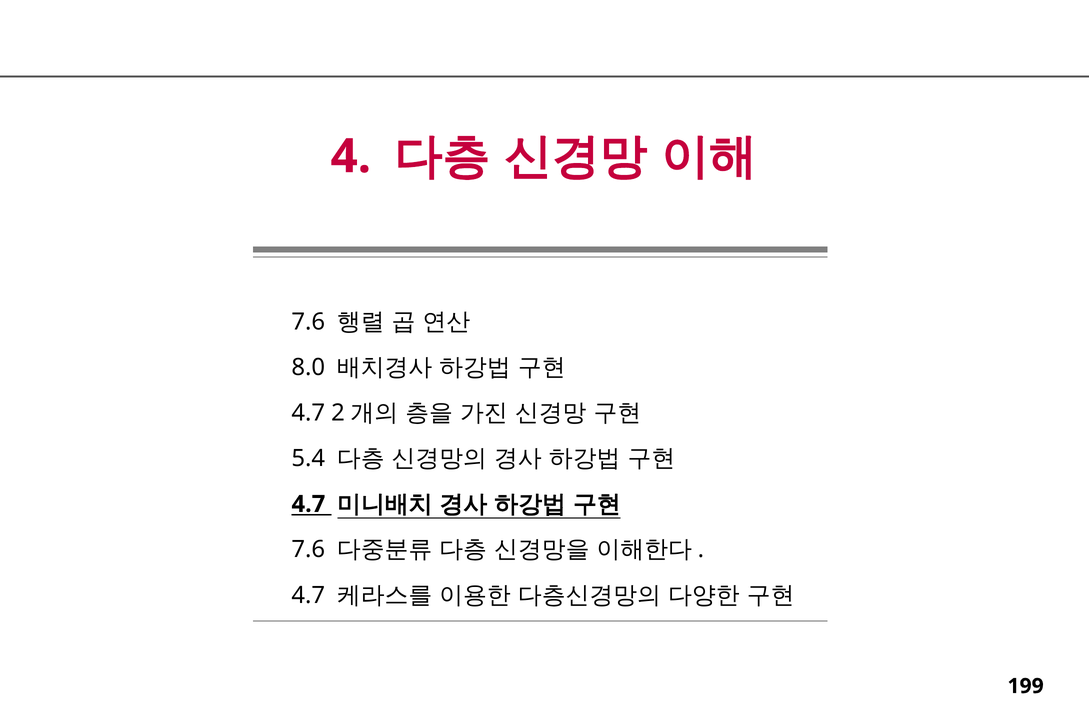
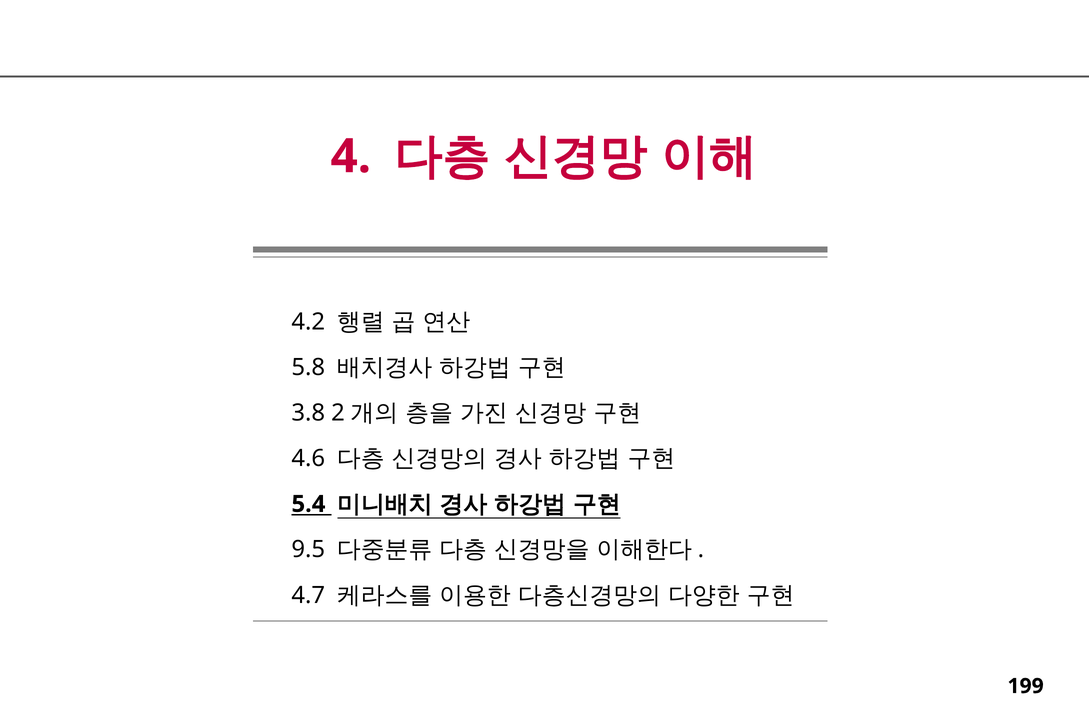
7.6: 7.6 -> 4.2 (308, 322)
8.0: 8.0 -> 5.8 (308, 367)
4.7: 4.7 -> 3.8 (308, 413)
5.4: 5.4 -> 4.6 (308, 459)
4.7: 4.7 -> 5.4 (308, 504)
7.6: 7.6 -> 9.5 (308, 550)
